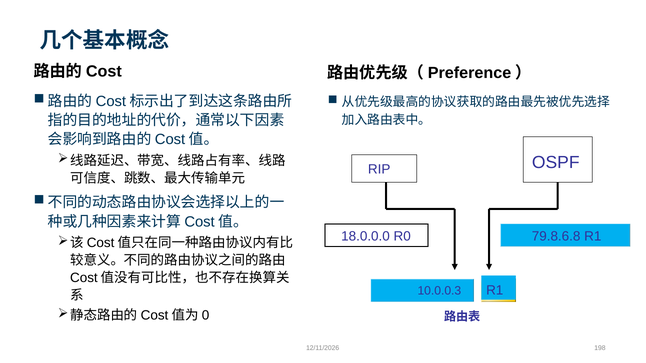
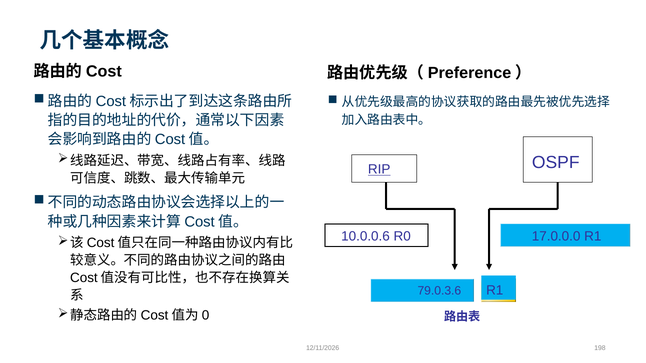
RIP underline: none -> present (379, 170)
18.0.0.0: 18.0.0.0 -> 10.0.0.6 (366, 237)
79.8.6.8: 79.8.6.8 -> 17.0.0.0 (556, 237)
10.0.0.3: 10.0.0.3 -> 79.0.3.6 (439, 291)
